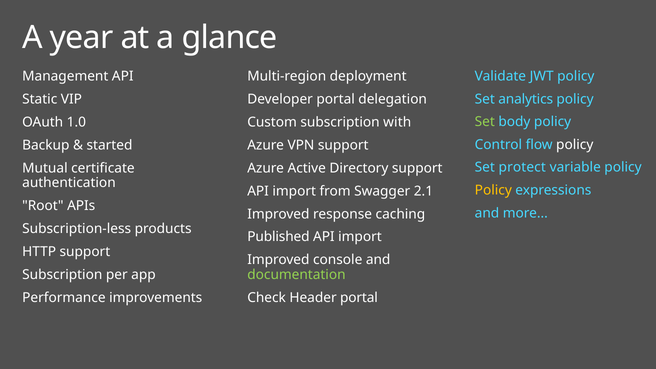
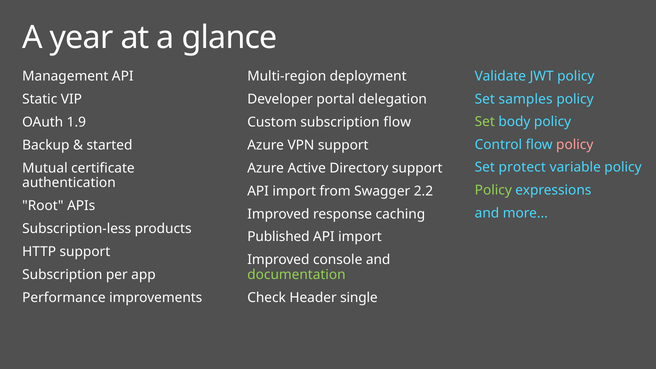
analytics: analytics -> samples (526, 99)
1.0: 1.0 -> 1.9 (76, 122)
subscription with: with -> flow (397, 122)
policy colour: white -> pink (575, 145)
Policy colour: yellow -> light green (493, 190)
2.1: 2.1 -> 2.2 (423, 191)
Header portal: portal -> single (359, 298)
